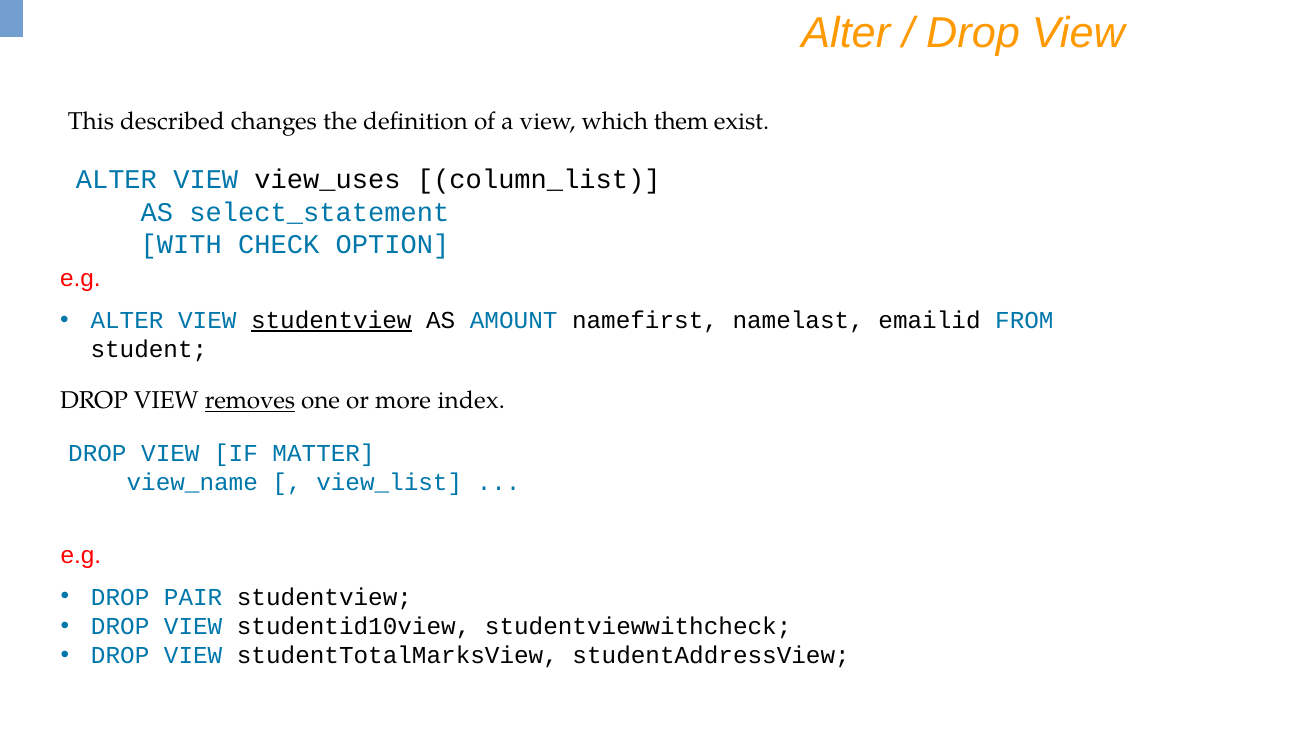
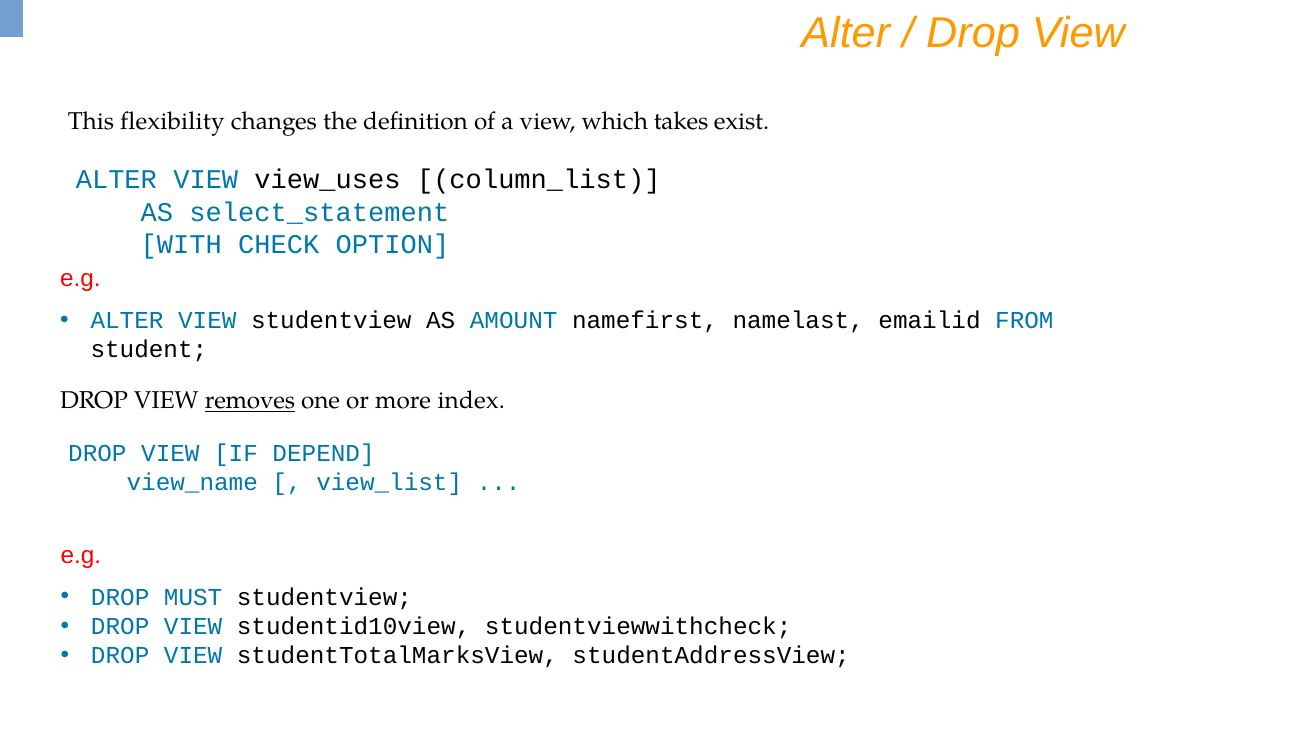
described: described -> flexibility (172, 122)
them: them -> takes (681, 122)
studentview underline: present -> none (331, 321)
MATTER: MATTER -> DEPEND (324, 453)
PAIR: PAIR -> MUST (193, 598)
